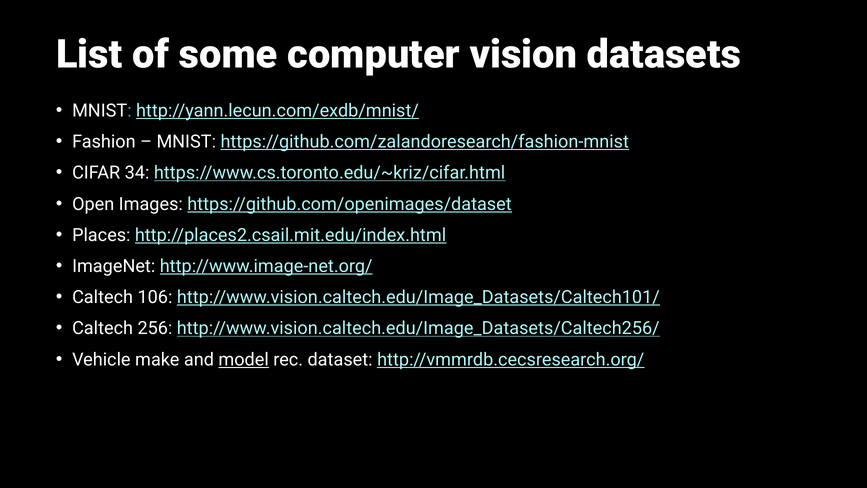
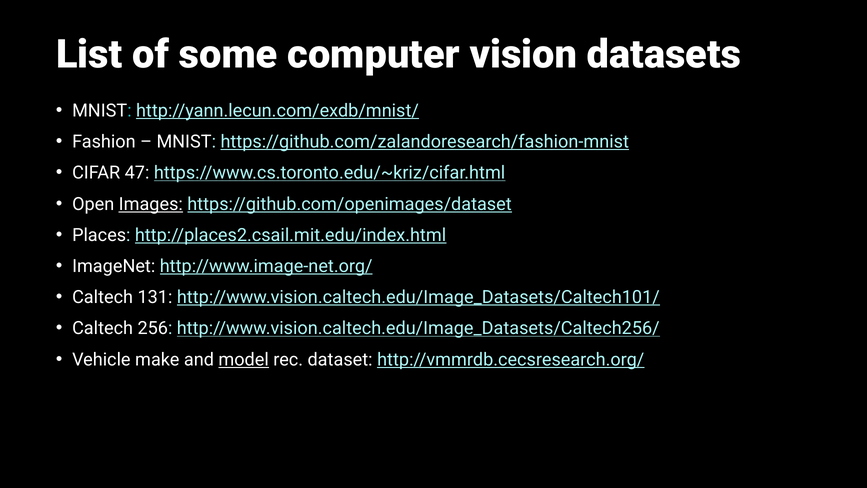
34: 34 -> 47 (137, 173)
Images underline: none -> present (151, 204)
106: 106 -> 131 (155, 297)
